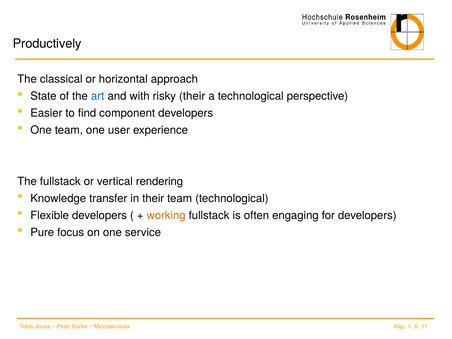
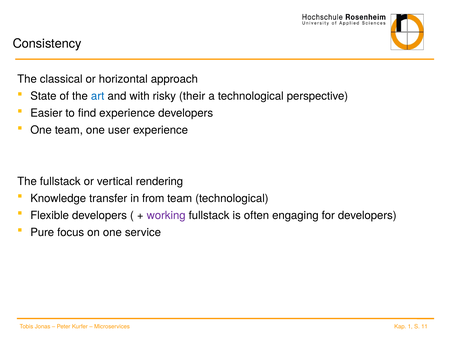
Productively: Productively -> Consistency (47, 44)
find component: component -> experience (127, 113)
in their: their -> from (153, 198)
working colour: orange -> purple (166, 215)
